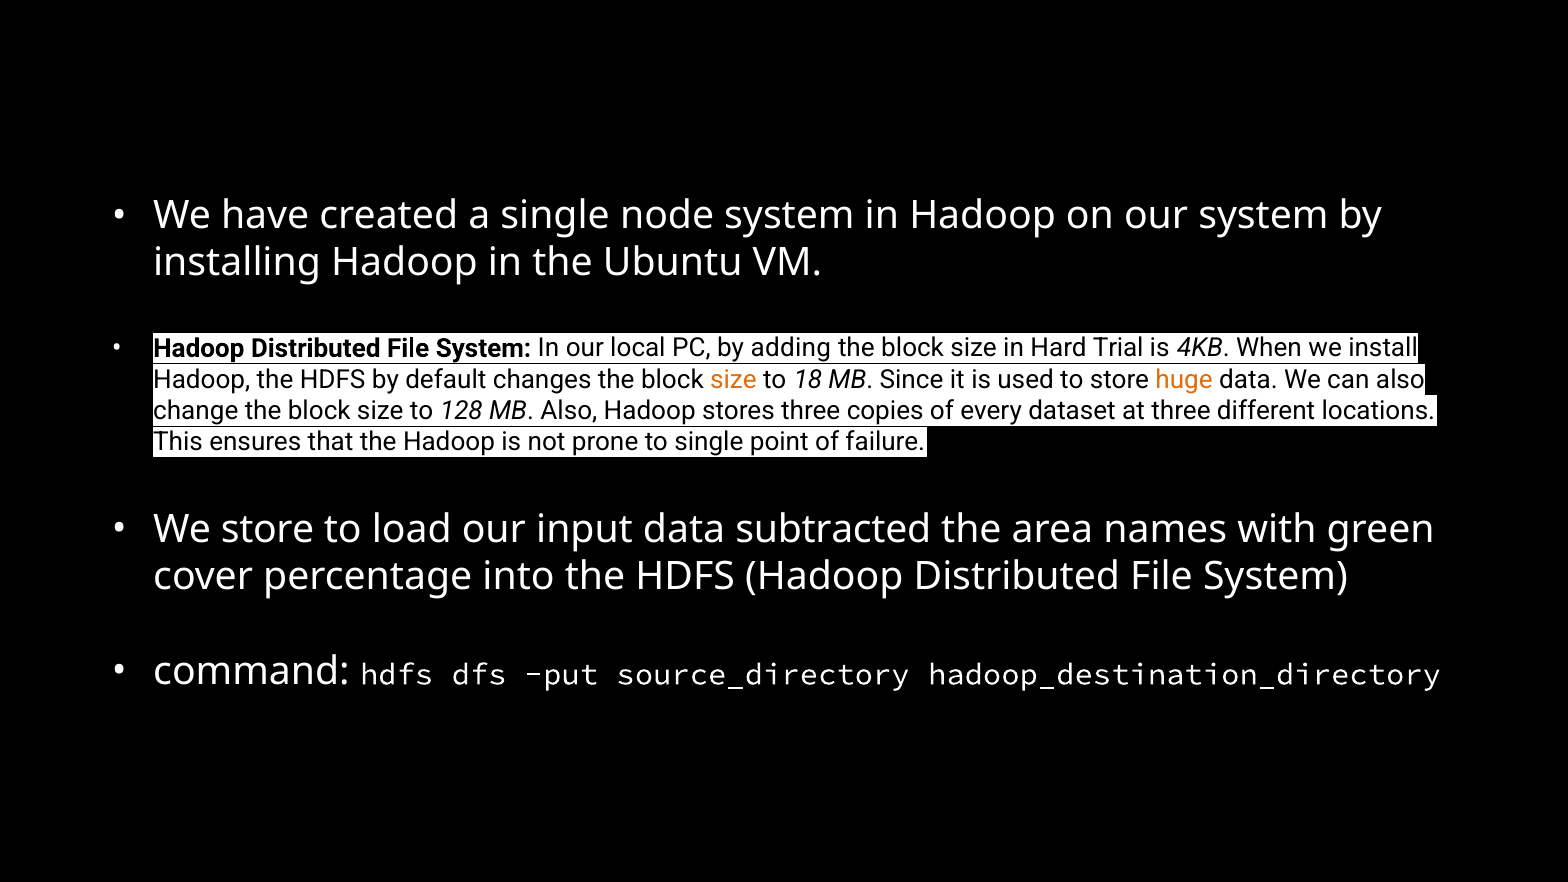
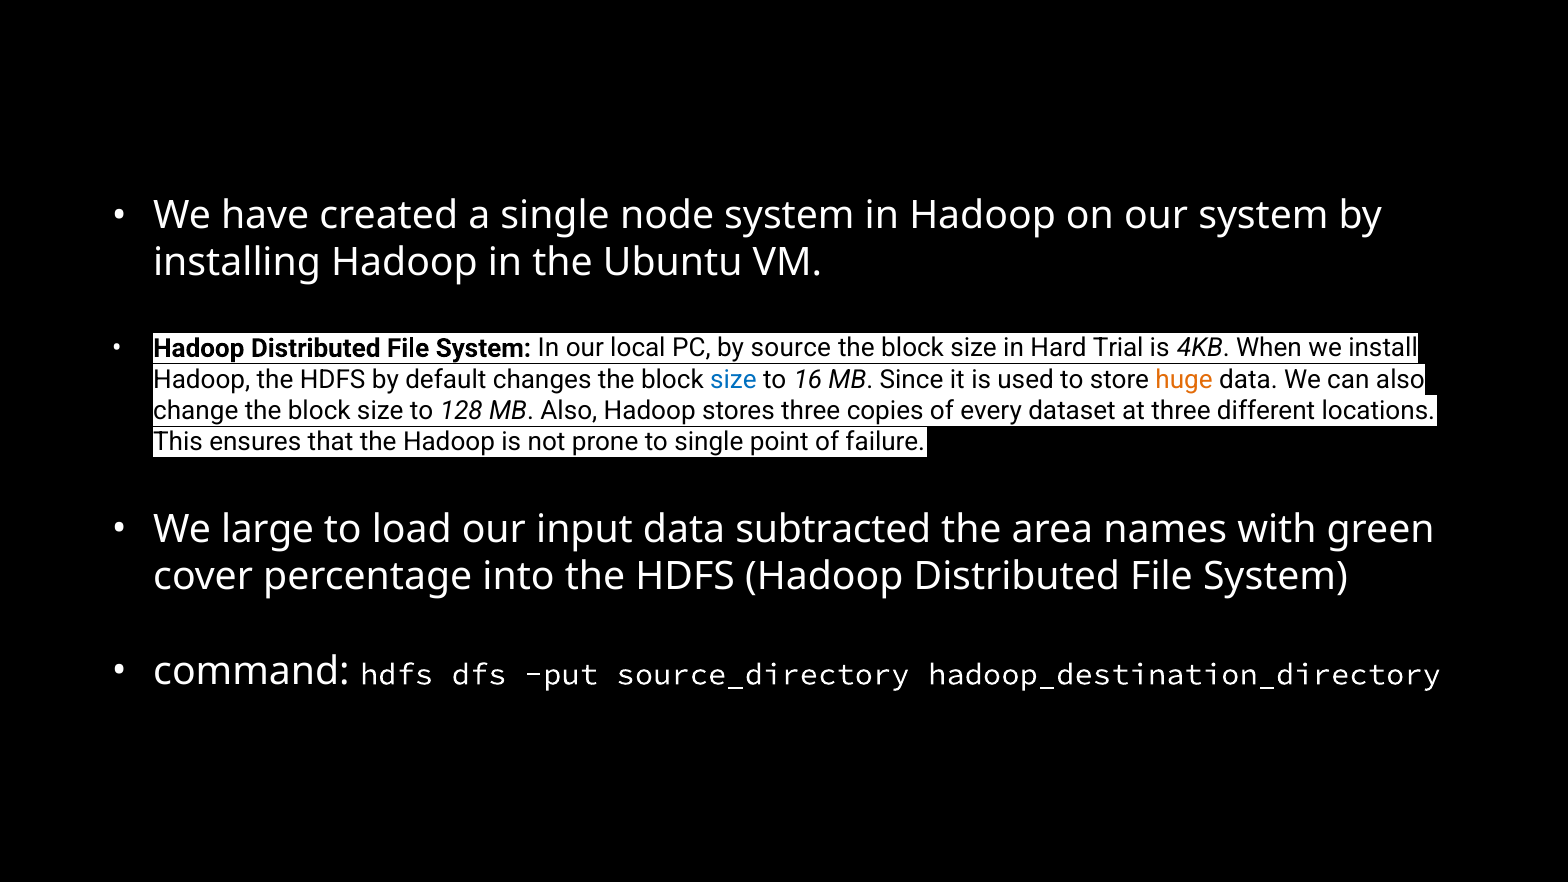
adding: adding -> source (791, 348)
size colour: orange -> blue (733, 380)
18: 18 -> 16 (808, 380)
We store: store -> large (268, 530)
